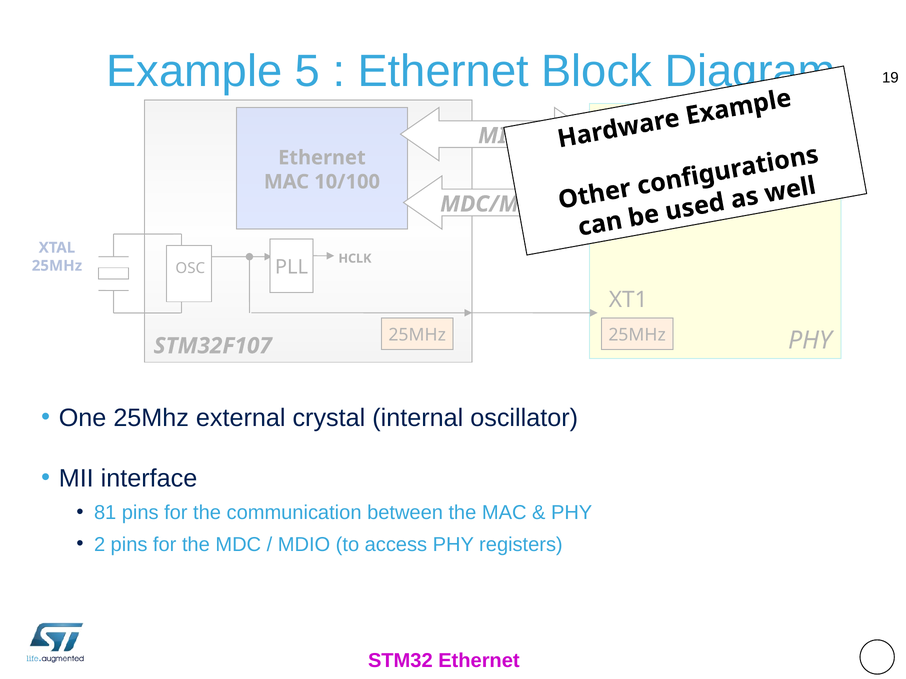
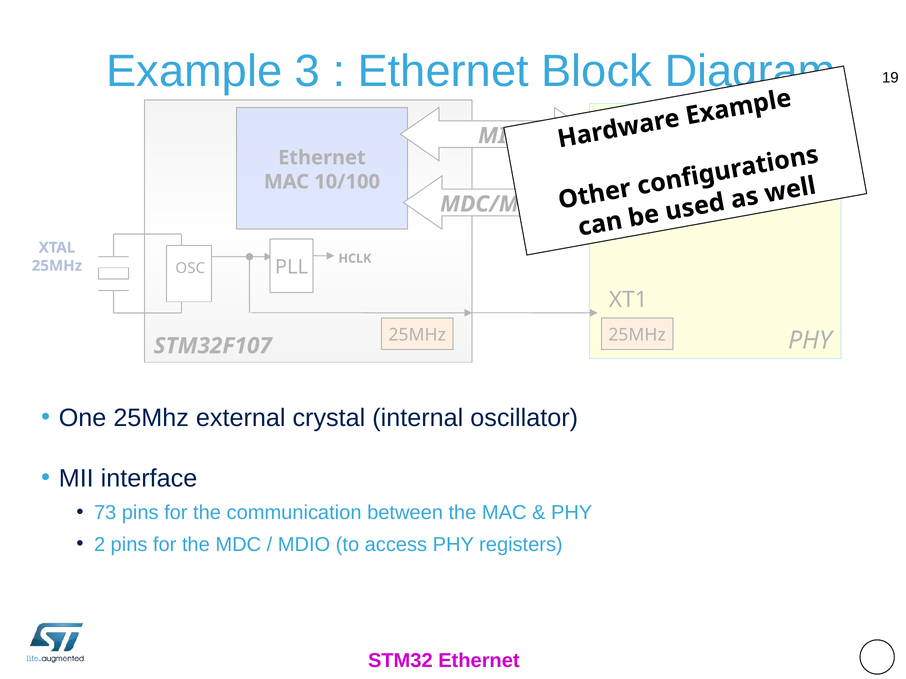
5: 5 -> 3 (307, 71)
81: 81 -> 73 (105, 513)
